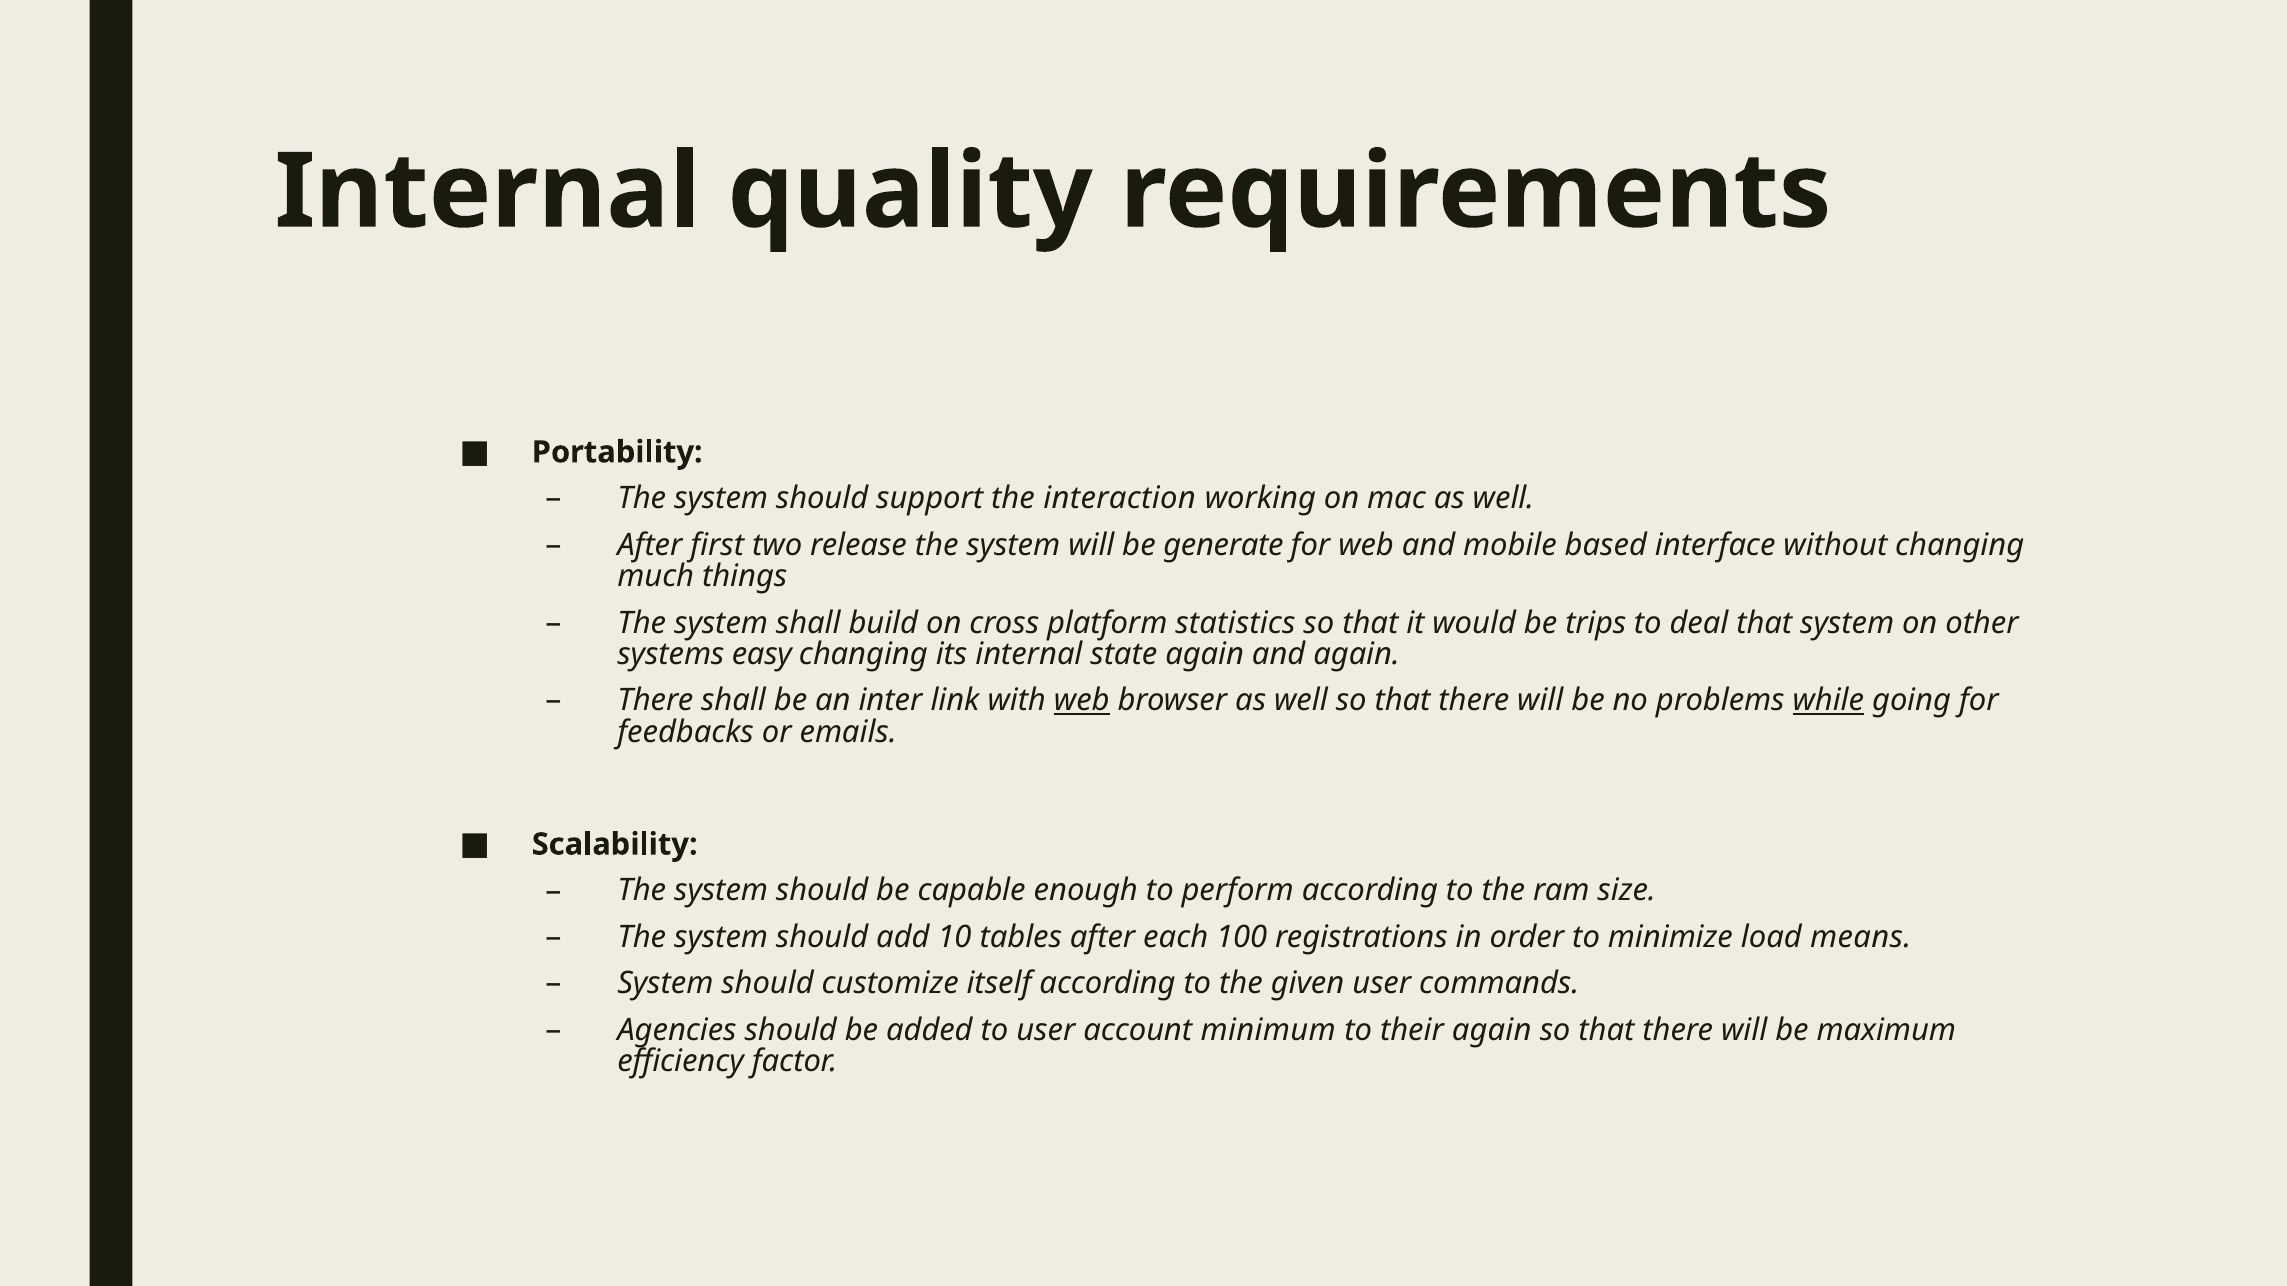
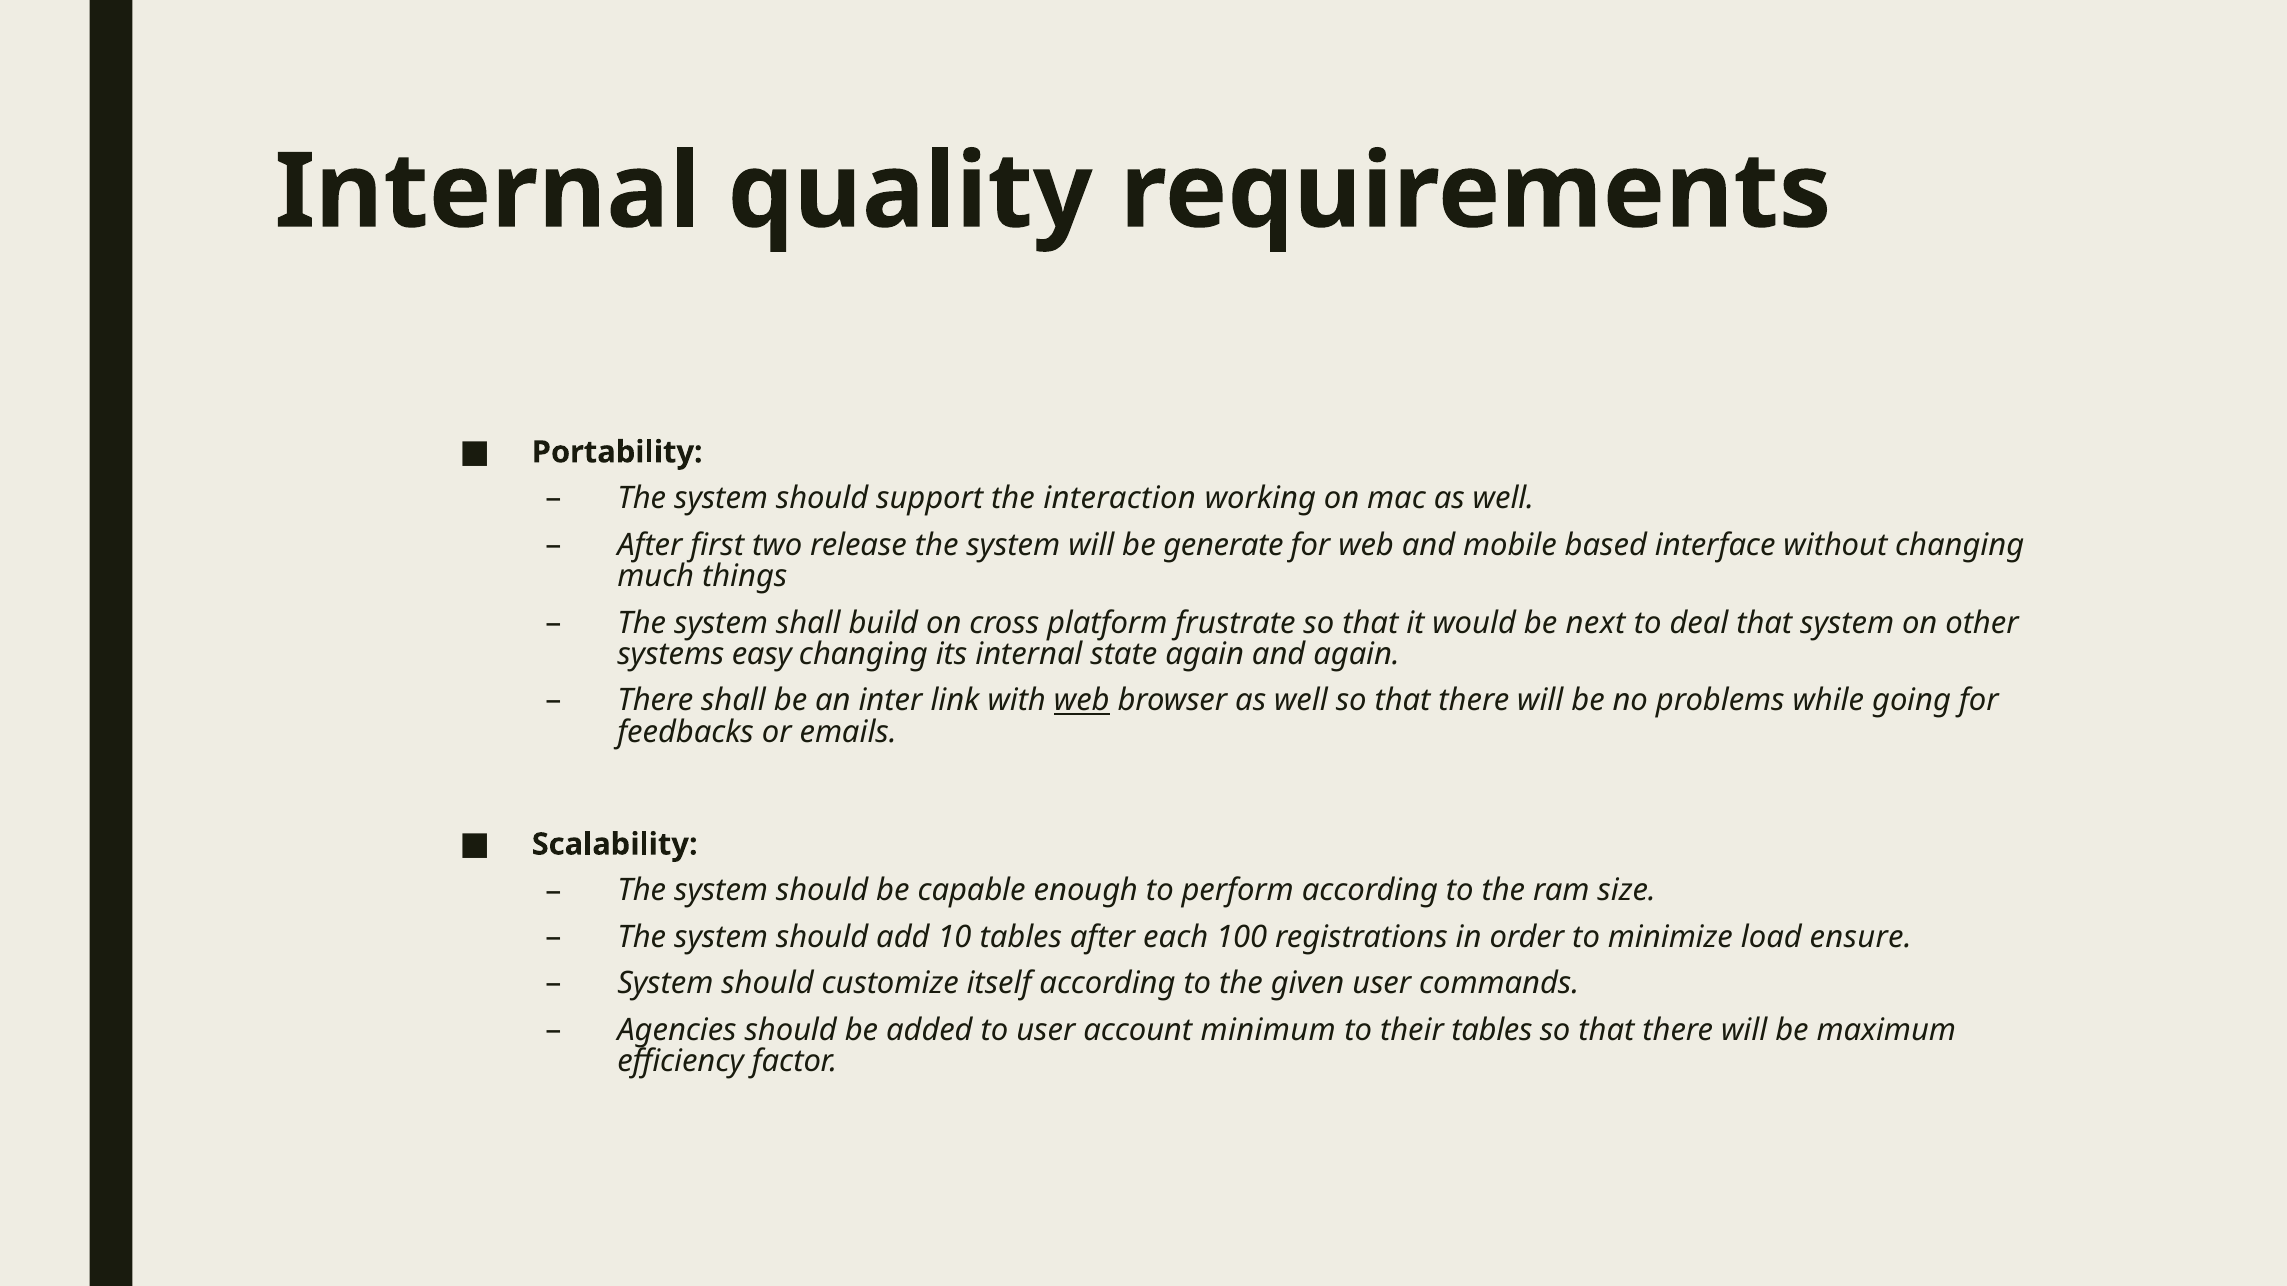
statistics: statistics -> frustrate (1236, 623)
trips: trips -> next (1596, 623)
while underline: present -> none (1828, 701)
means: means -> ensure (1861, 937)
their again: again -> tables (1492, 1030)
